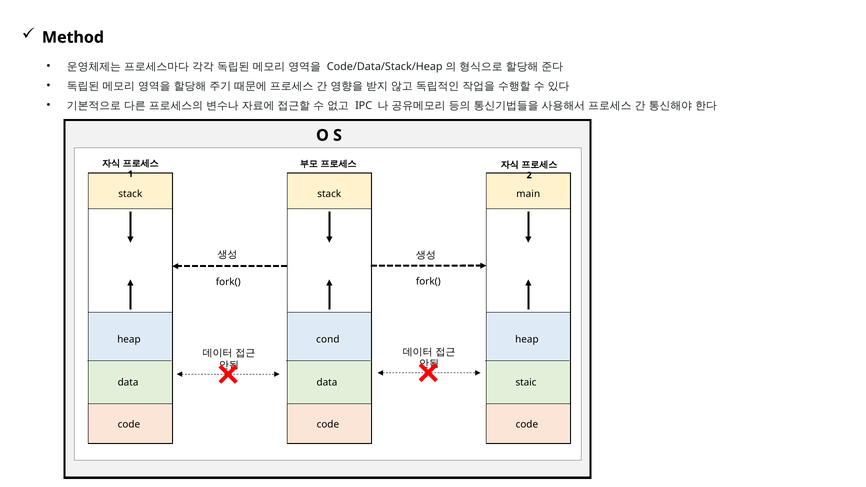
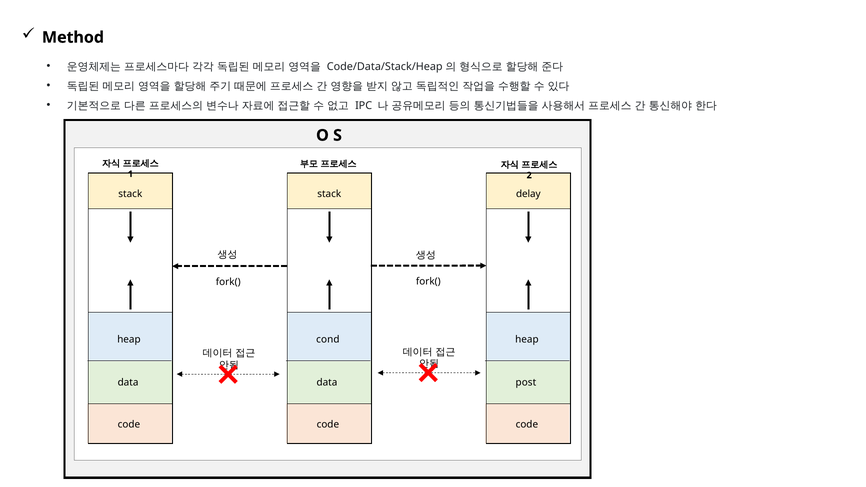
main: main -> delay (528, 194)
staic: staic -> post (526, 382)
